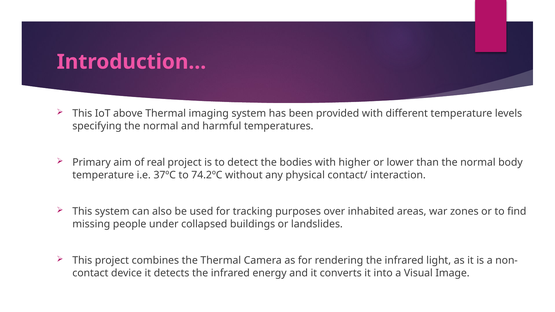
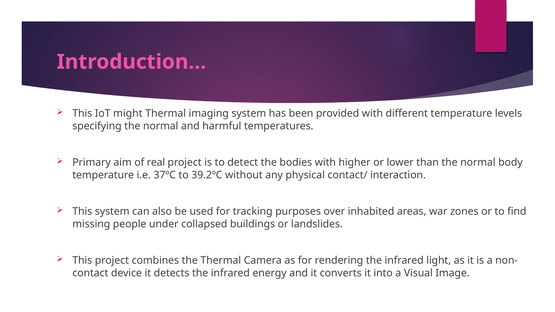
above: above -> might (128, 114)
74.2ºC: 74.2ºC -> 39.2ºC (207, 175)
